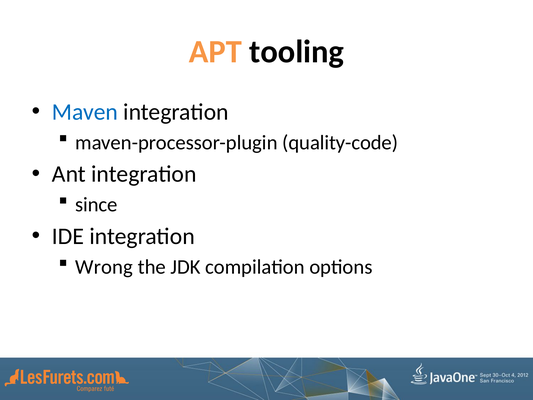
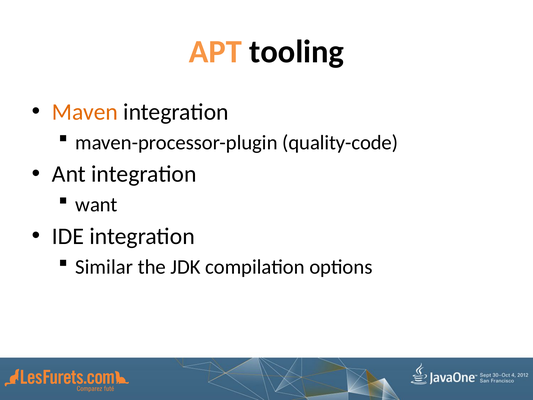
Maven colour: blue -> orange (85, 112)
since: since -> want (96, 205)
Wrong: Wrong -> Similar (104, 267)
